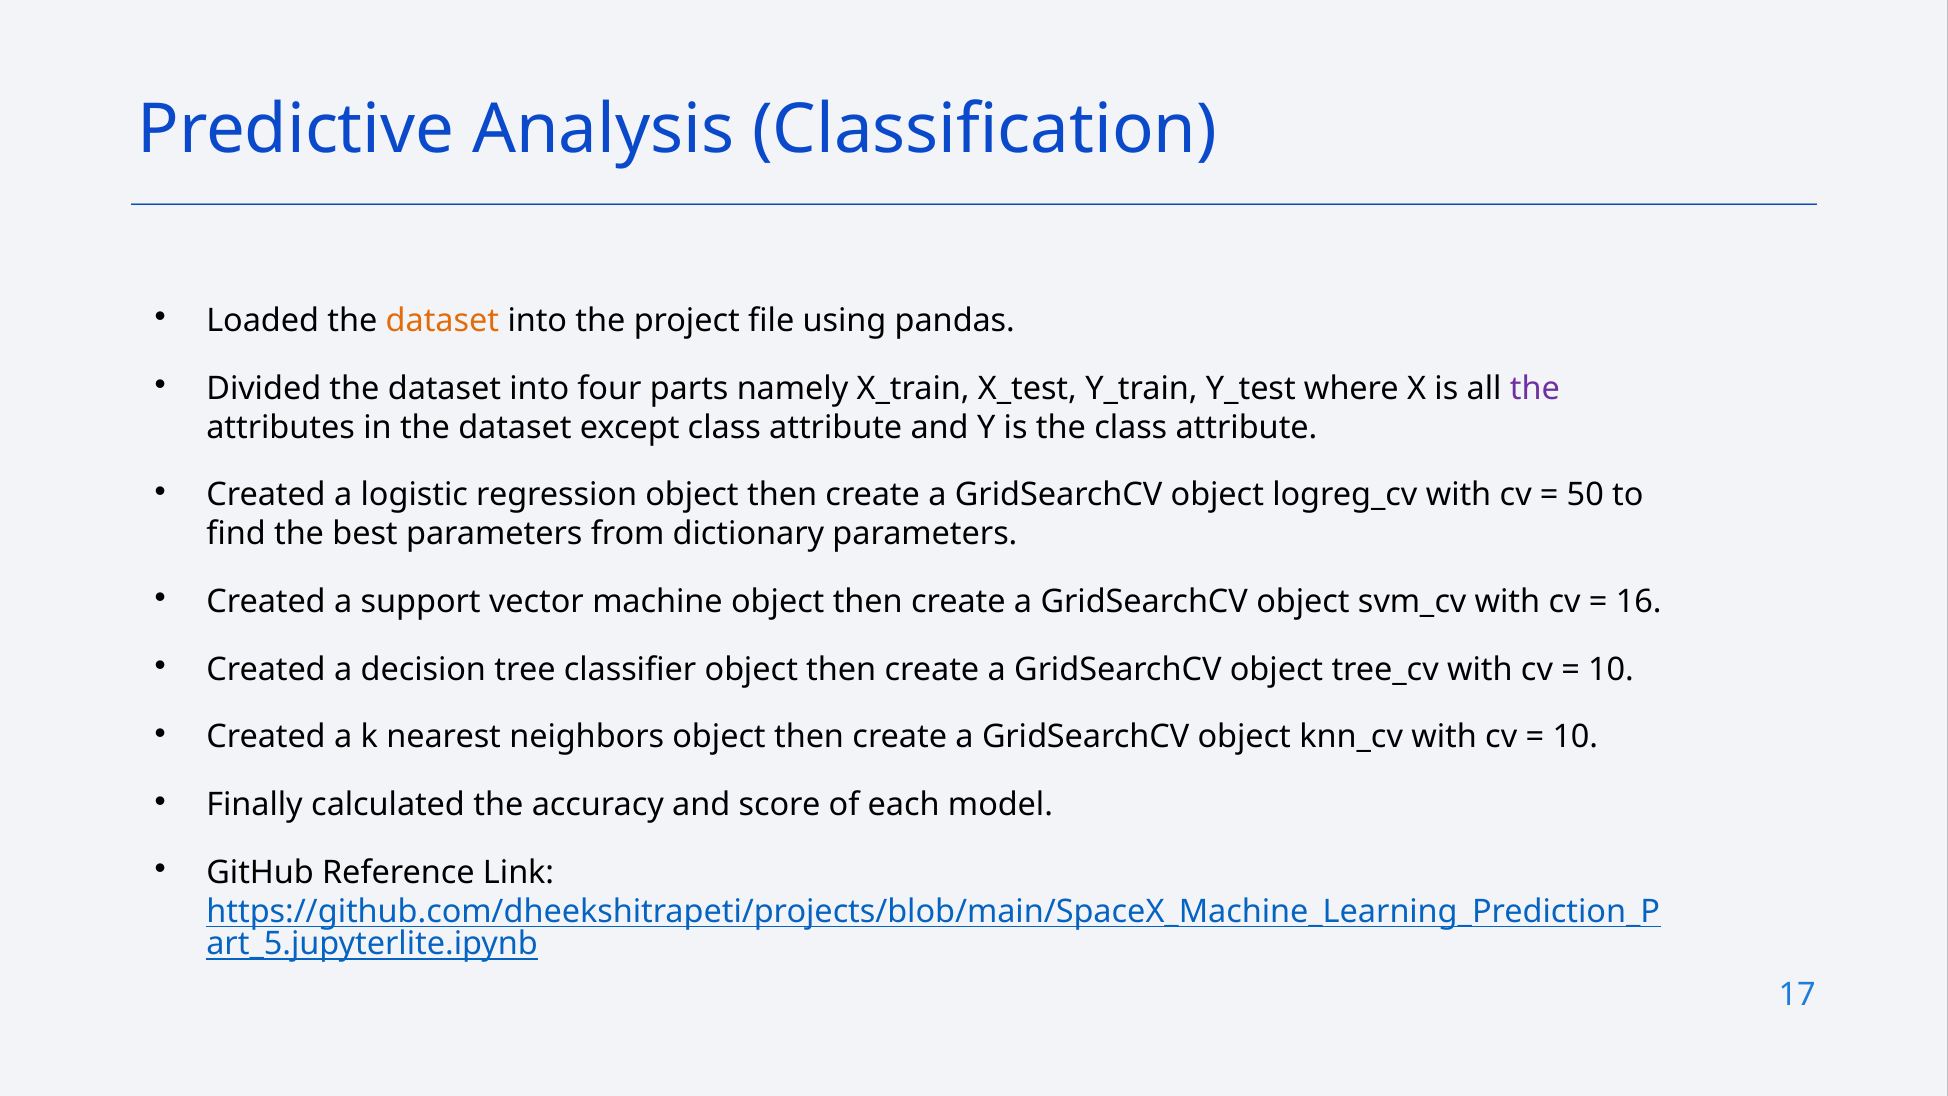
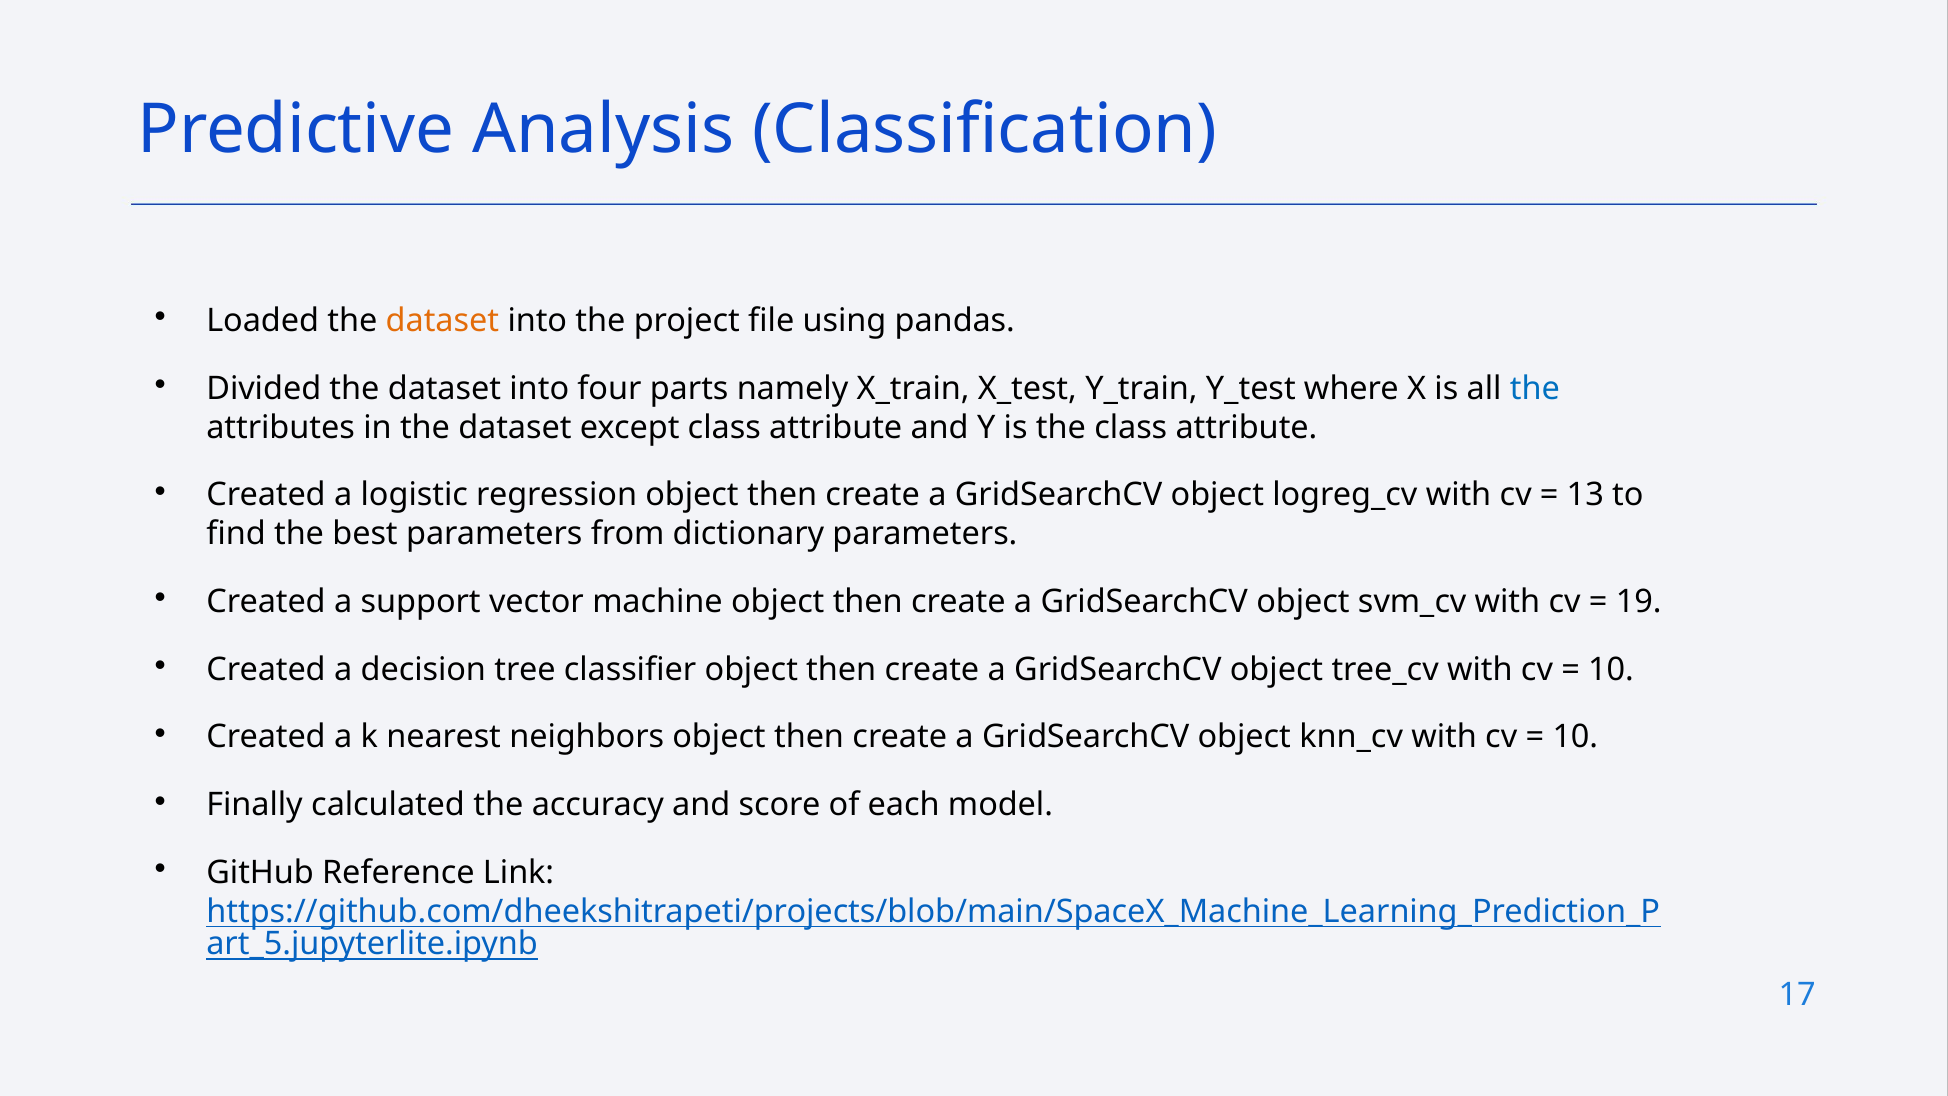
the colour: purple -> blue (1535, 388)
50: 50 -> 13 (1585, 495)
16: 16 -> 19 (1639, 602)
